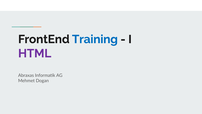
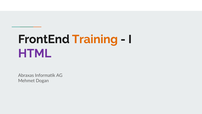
Training colour: blue -> orange (95, 39)
